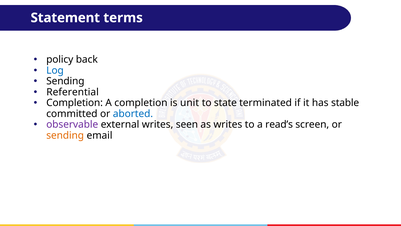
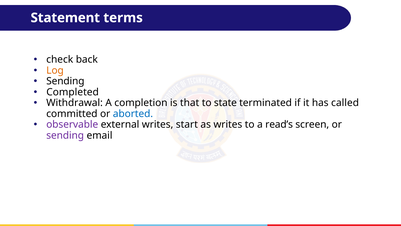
policy: policy -> check (60, 59)
Log colour: blue -> orange (55, 70)
Referential: Referential -> Completed (73, 92)
Completion: Completion -> Withdrawal (75, 103)
unit: unit -> that (190, 103)
stable: stable -> called (345, 103)
seen: seen -> start (187, 124)
sending colour: orange -> purple (65, 135)
